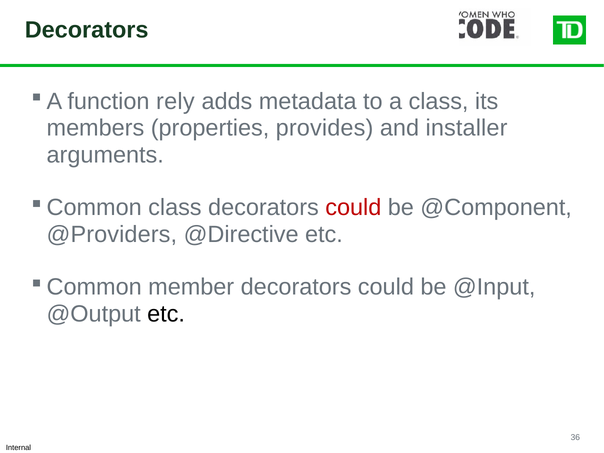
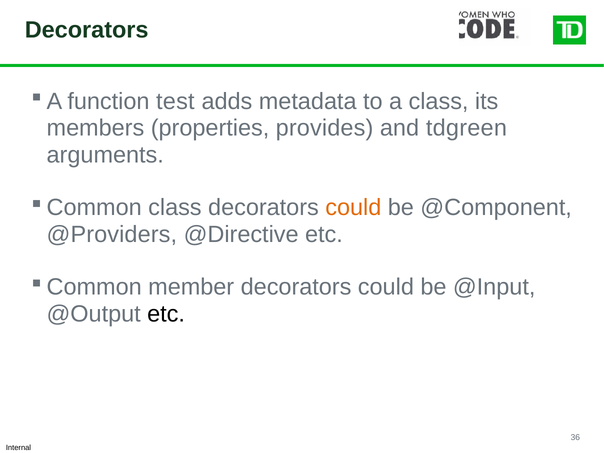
rely: rely -> test (175, 101)
installer: installer -> tdgreen (466, 128)
could colour: red -> orange (353, 208)
